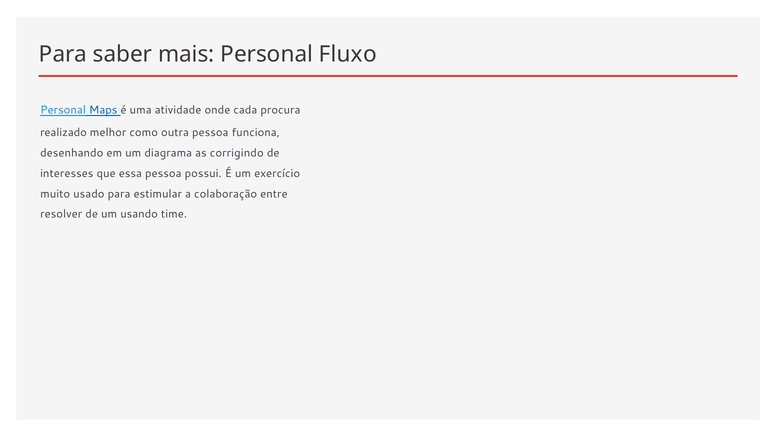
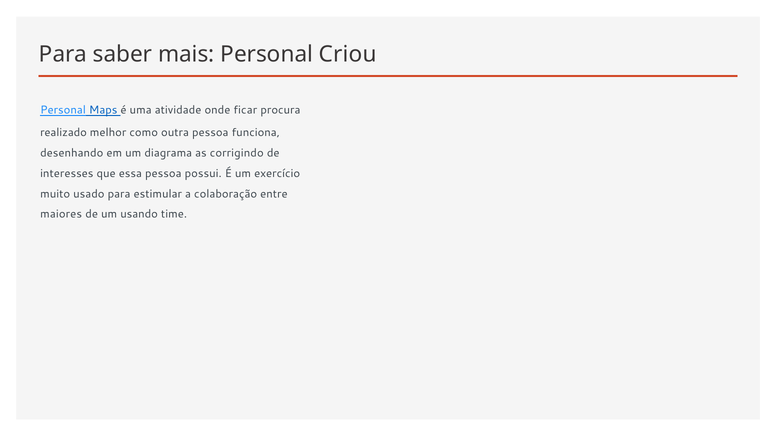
Fluxo: Fluxo -> Criou (348, 54)
cada: cada -> ficar (245, 110)
resolver: resolver -> maiores (61, 215)
